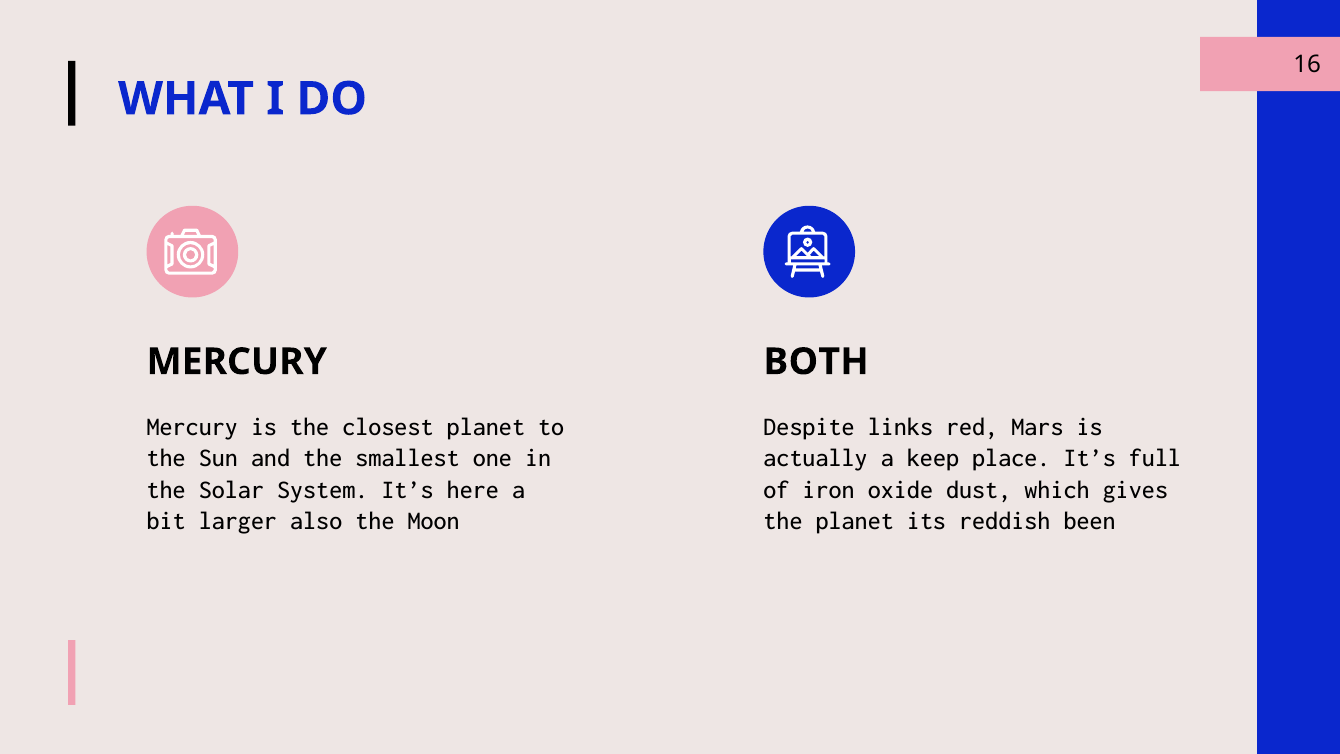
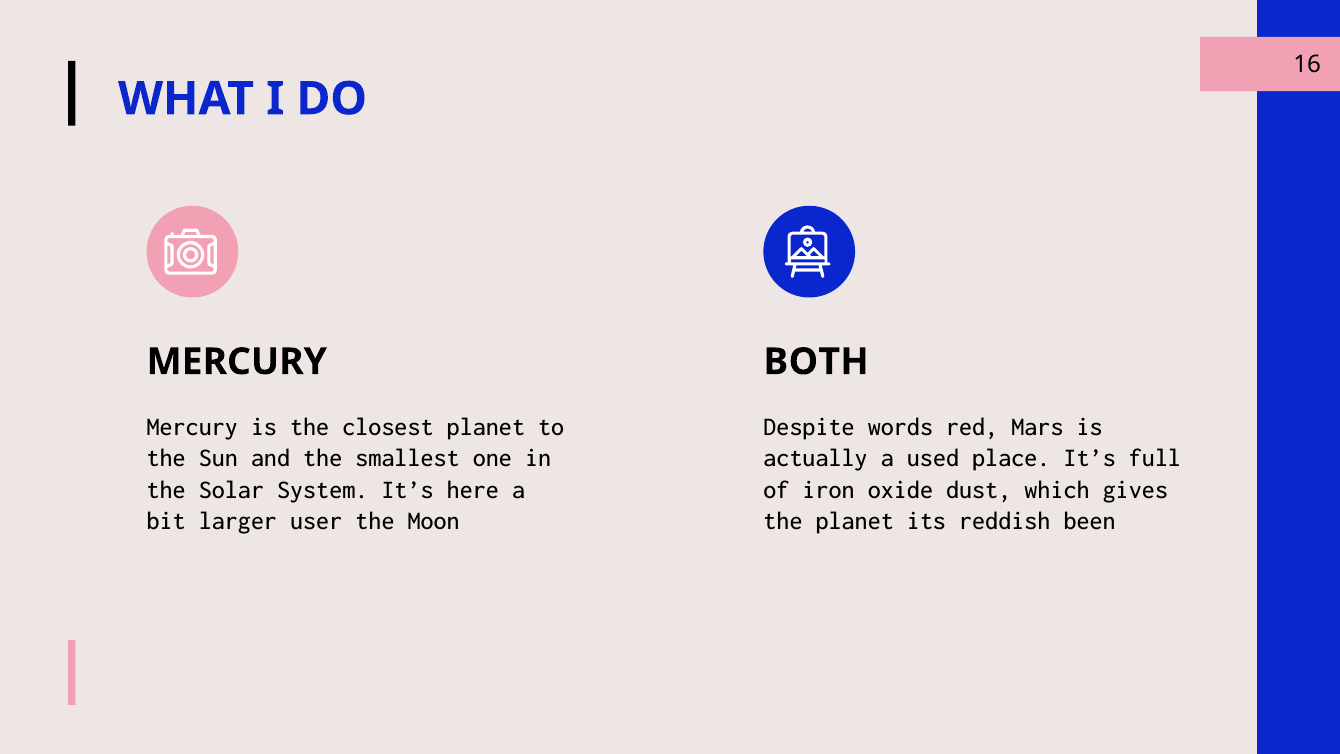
links: links -> words (900, 427)
keep: keep -> used (933, 458)
also: also -> user (316, 521)
